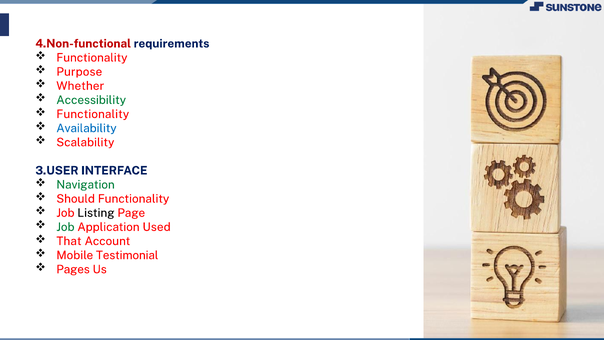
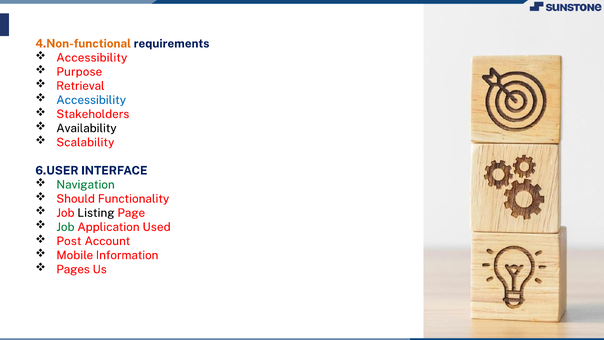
4.Non-functional colour: red -> orange (83, 44)
Functionality: Functionality -> Accessibility (92, 58)
Whether: Whether -> Retrieval (80, 86)
Accessibility colour: green -> blue (91, 100)
Functionality: Functionality -> Stakeholders (93, 114)
Availability colour: blue -> black (86, 128)
3.USER: 3.USER -> 6.USER (57, 170)
That: That -> Post (69, 241)
Testimonial: Testimonial -> Information (127, 255)
